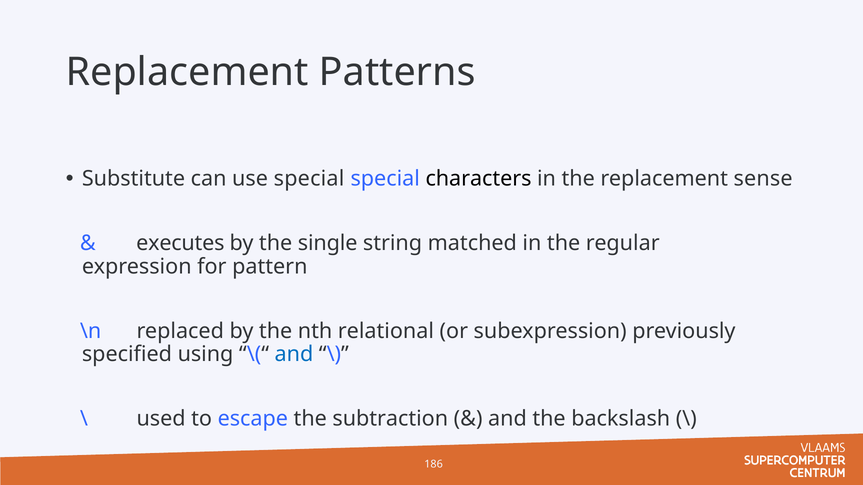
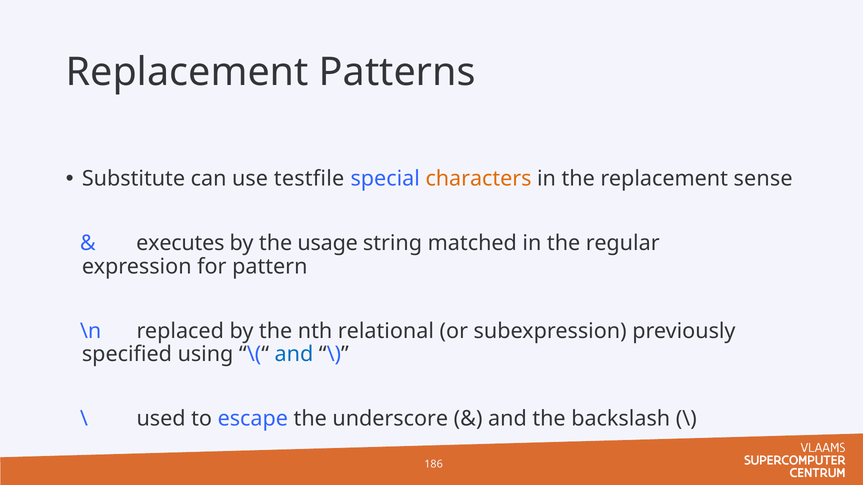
use special: special -> testfile (309, 179)
characters colour: black -> orange (479, 179)
single: single -> usage (328, 243)
subtraction: subtraction -> underscore (390, 419)
